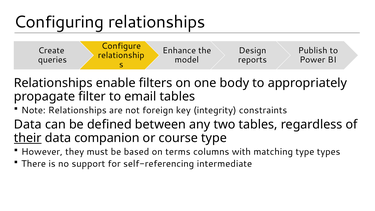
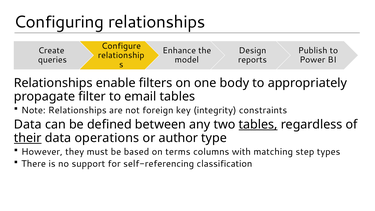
tables underline: none -> present (258, 124)
companion: companion -> operations (107, 138)
course: course -> author (178, 138)
matching type: type -> step (305, 152)
intermediate: intermediate -> classification (224, 164)
